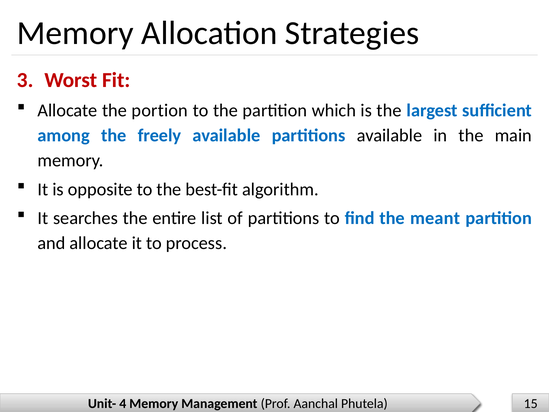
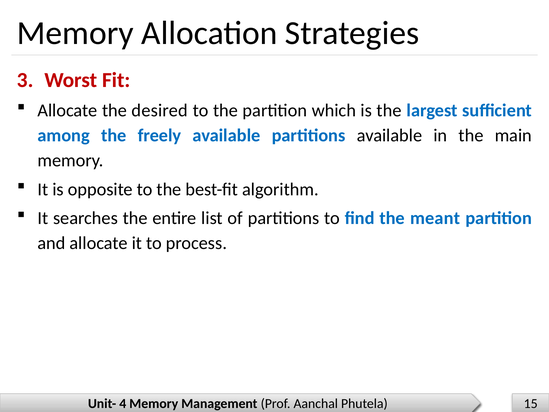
portion: portion -> desired (160, 110)
